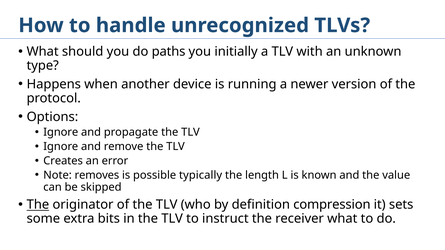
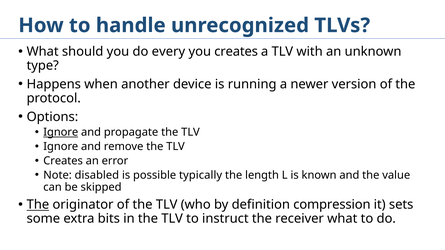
paths: paths -> every (168, 52)
you initially: initially -> creates (236, 52)
Ignore underline: none -> present (61, 132)
removes: removes -> disabled (97, 175)
